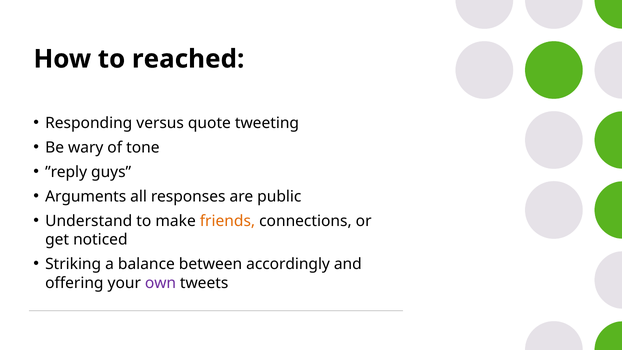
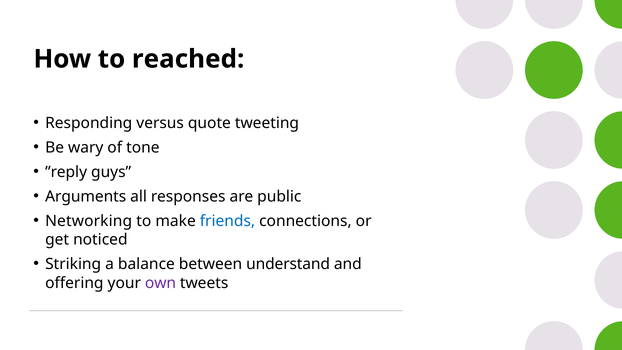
Understand: Understand -> Networking (89, 221)
friends colour: orange -> blue (227, 221)
accordingly: accordingly -> understand (288, 264)
